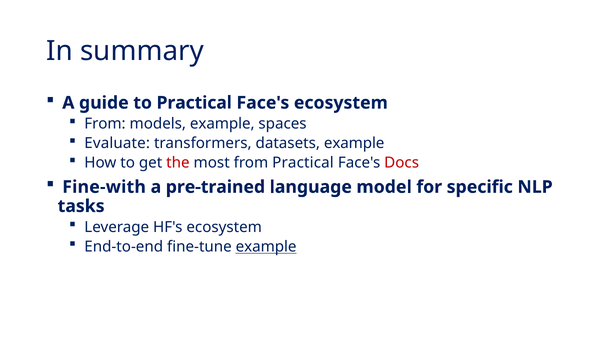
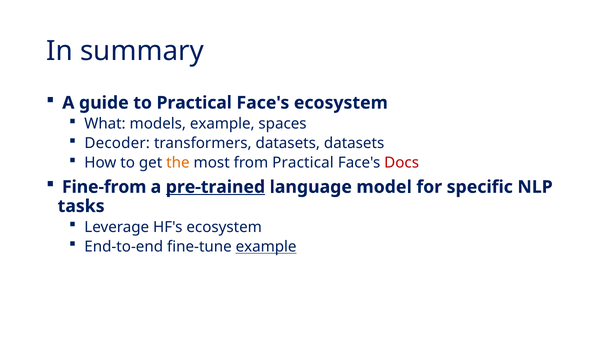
From: From -> What (105, 124)
Evaluate: Evaluate -> Decoder (117, 143)
datasets example: example -> datasets (354, 143)
the colour: red -> orange (178, 163)
Fine-with: Fine-with -> Fine-from (104, 187)
pre-trained underline: none -> present (215, 187)
